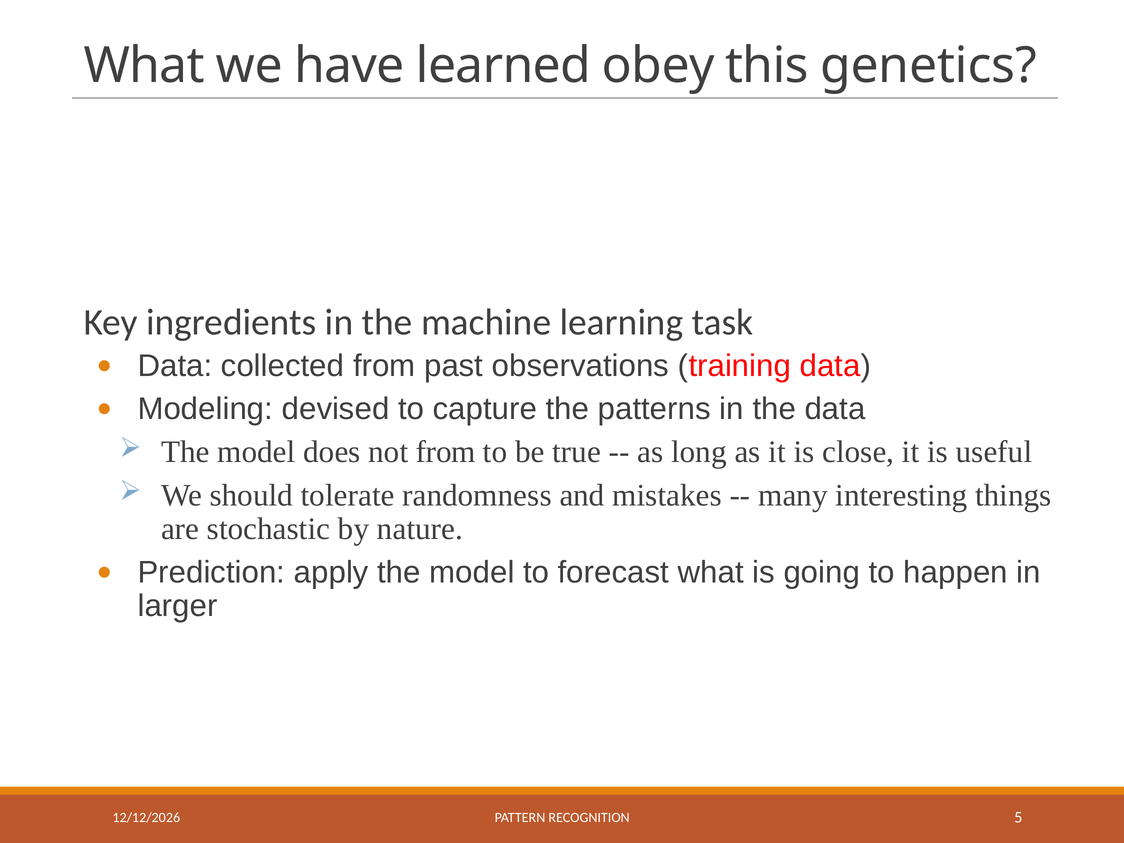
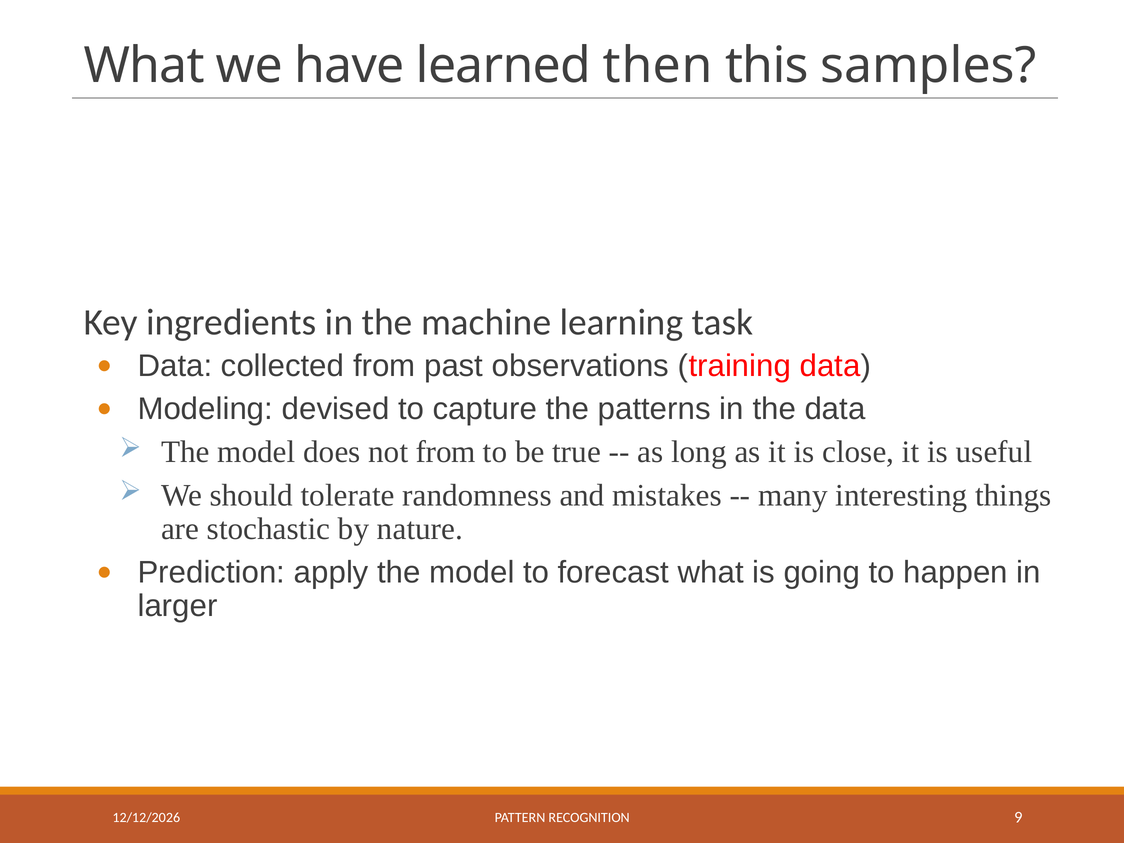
obey: obey -> then (658, 66)
genetics: genetics -> samples (928, 66)
5: 5 -> 9 (1018, 818)
